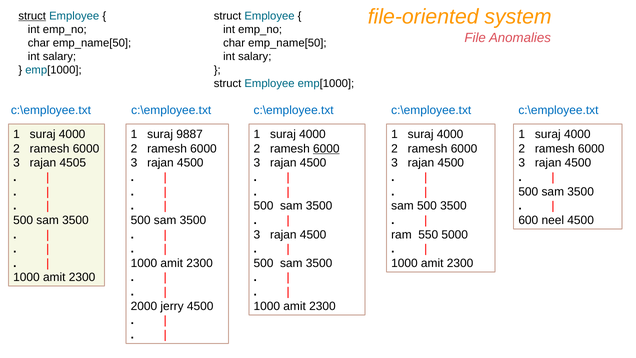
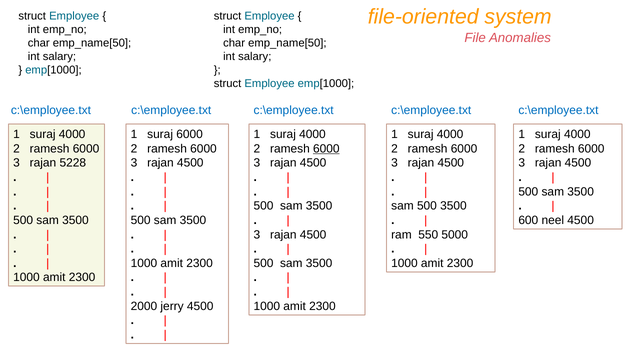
struct underline: present -> none (32, 16)
suraj 9887: 9887 -> 6000 (190, 134)
4505: 4505 -> 5228 (73, 163)
